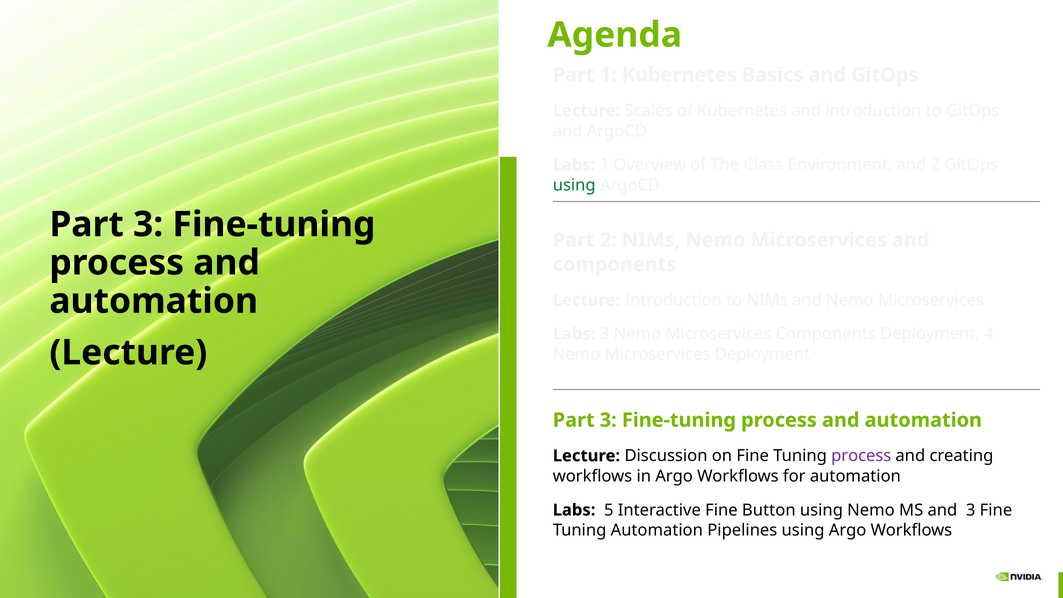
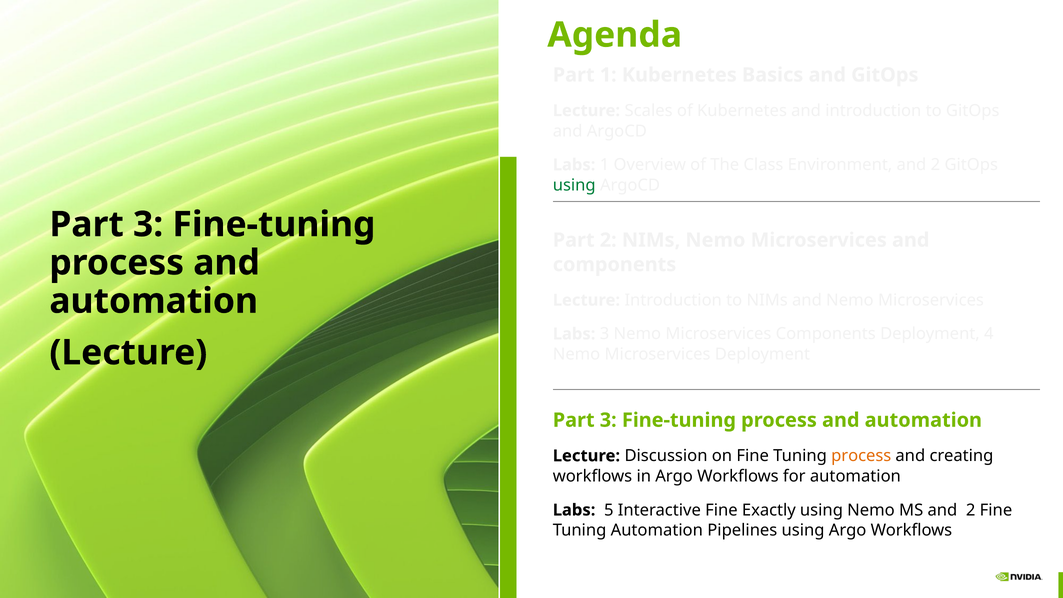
process colour: purple -> orange (861, 456)
Button: Button -> Exactly (769, 510)
MS and 3: 3 -> 2 (971, 510)
